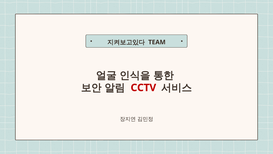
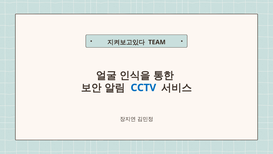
CCTV colour: red -> blue (143, 87)
